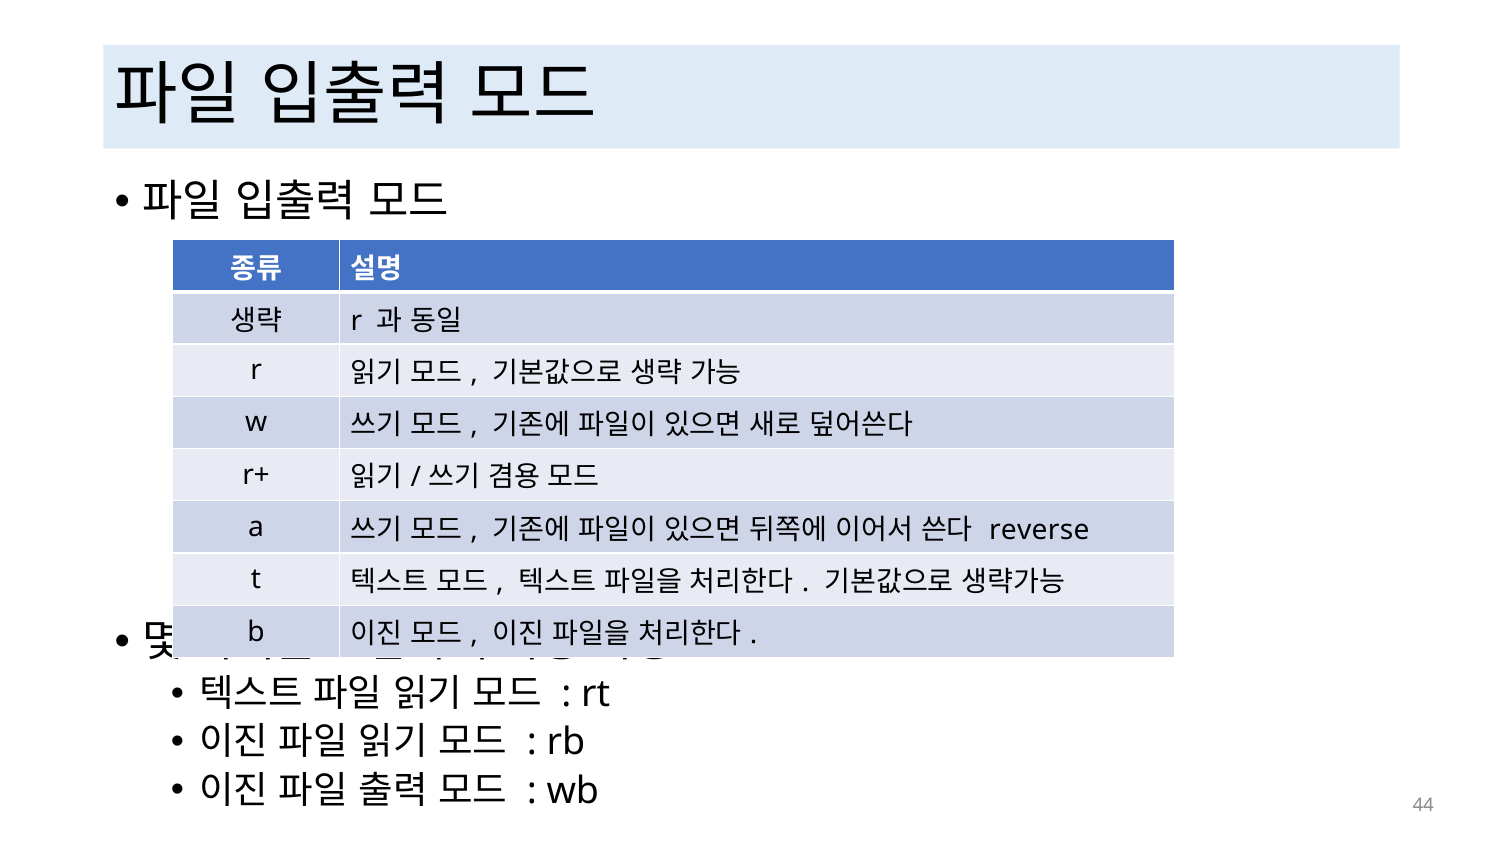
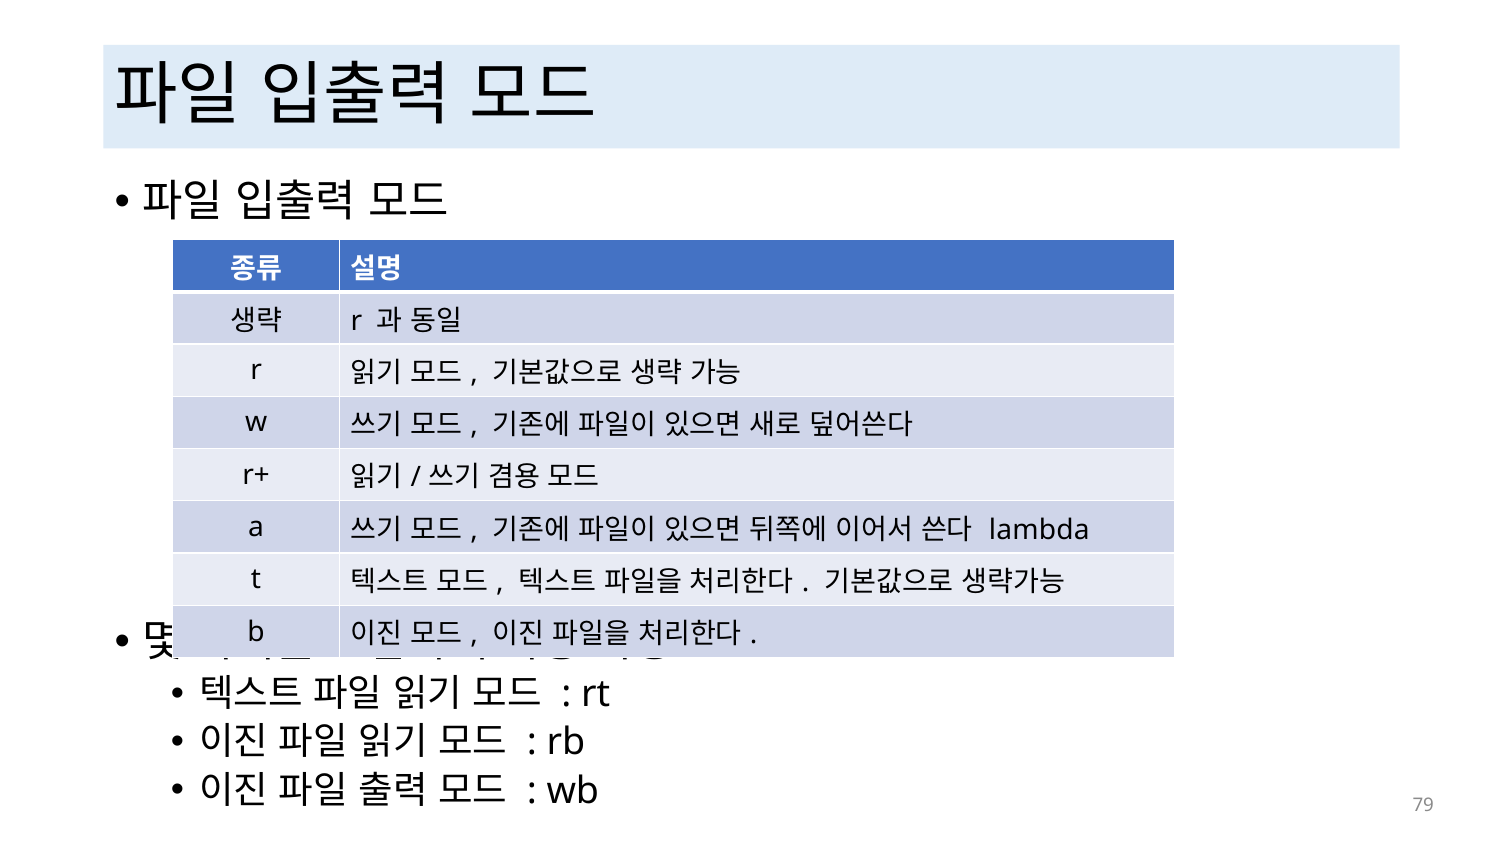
reverse: reverse -> lambda (1039, 530)
44: 44 -> 79 (1423, 806)
